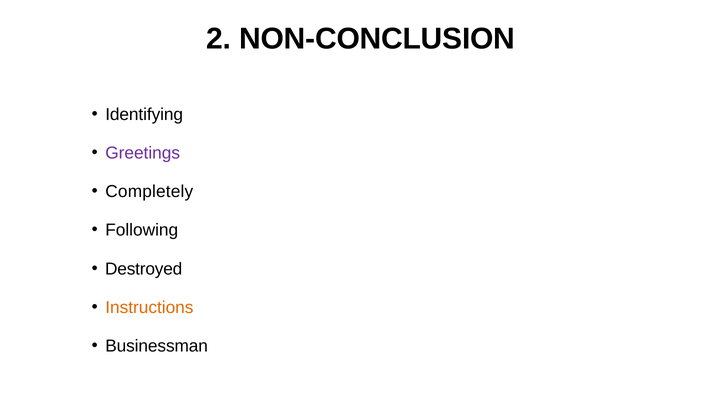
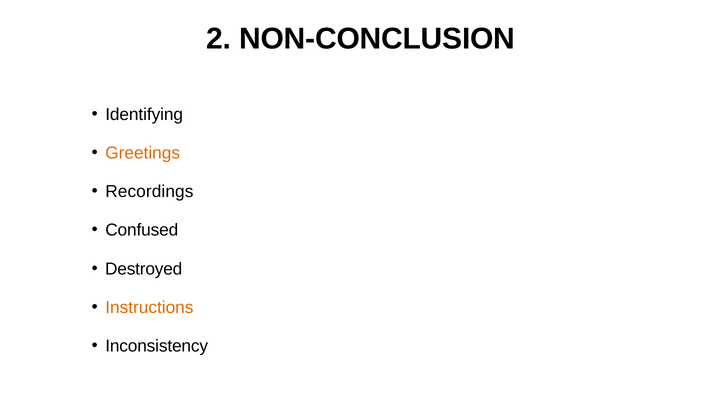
Greetings colour: purple -> orange (143, 153)
Completely: Completely -> Recordings (149, 191)
Following: Following -> Confused (142, 230)
Businessman: Businessman -> Inconsistency (157, 346)
